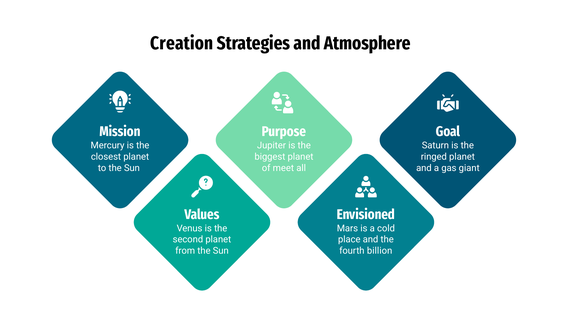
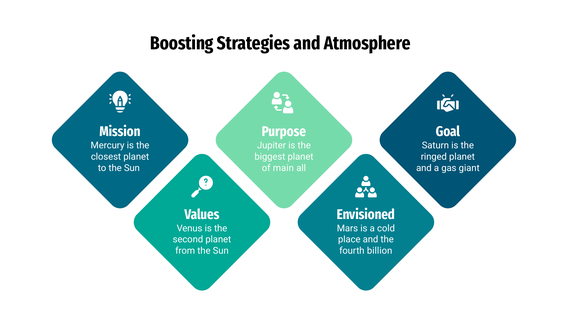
Creation: Creation -> Boosting (182, 43)
meet: meet -> main (283, 168)
